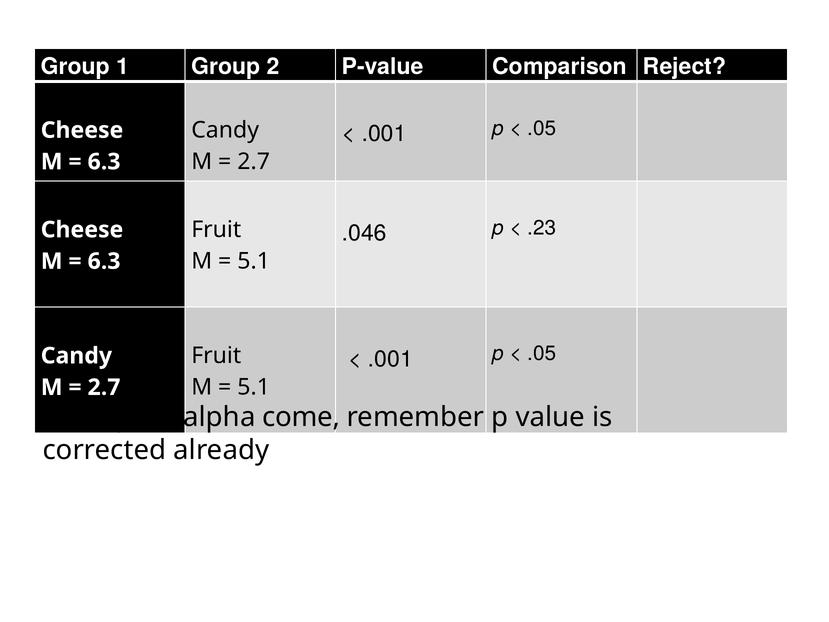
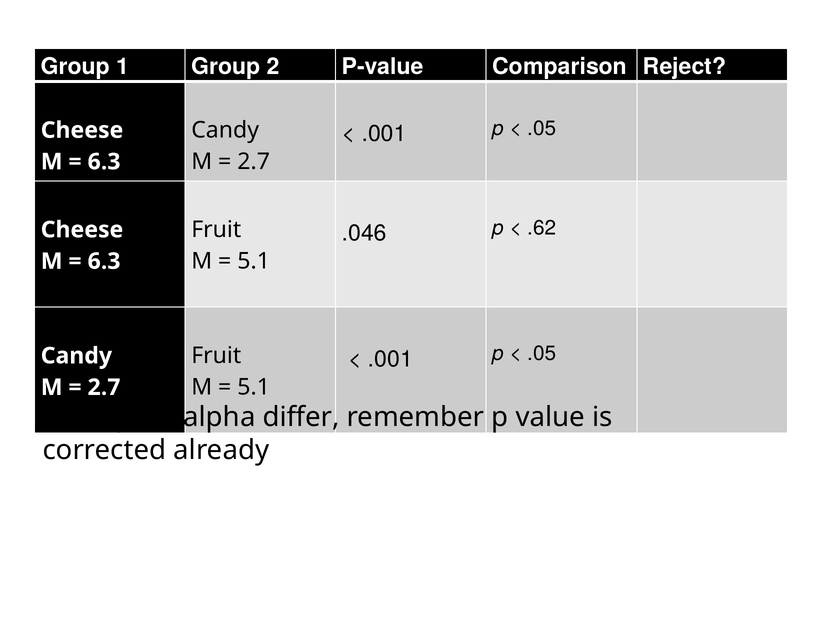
.23: .23 -> .62 (542, 228)
come: come -> differ (301, 417)
